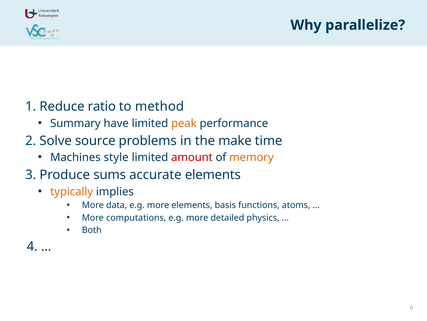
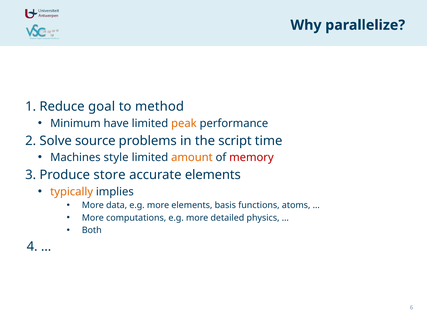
ratio: ratio -> goal (102, 106)
Summary: Summary -> Minimum (75, 123)
make: make -> script (235, 140)
amount colour: red -> orange (192, 157)
memory colour: orange -> red (251, 157)
sums: sums -> store (110, 174)
